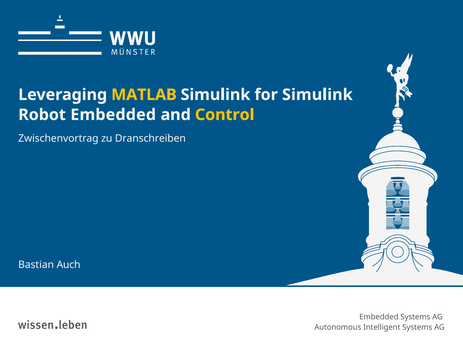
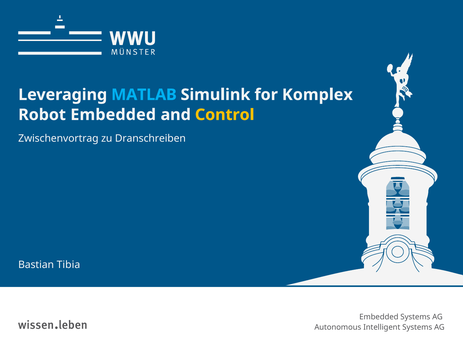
MATLAB colour: yellow -> light blue (144, 95)
for Simulink: Simulink -> Komplex (317, 95)
Auch: Auch -> Tibia (68, 265)
